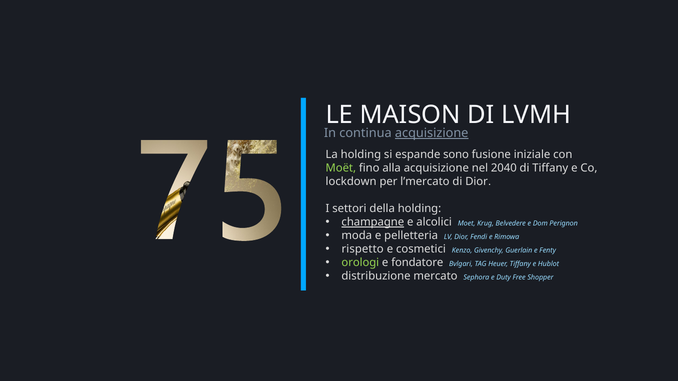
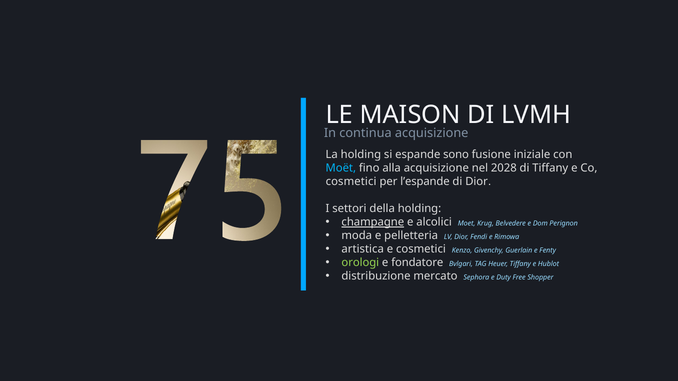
acquisizione underline: present -> none (432, 133)
Moët colour: light green -> light blue (341, 168)
2040: 2040 -> 2028 (504, 168)
lockdown: lockdown -> cosmetici (351, 182)
l’mercato: l’mercato -> l’espande (425, 182)
rispetto: rispetto -> artistica (363, 249)
